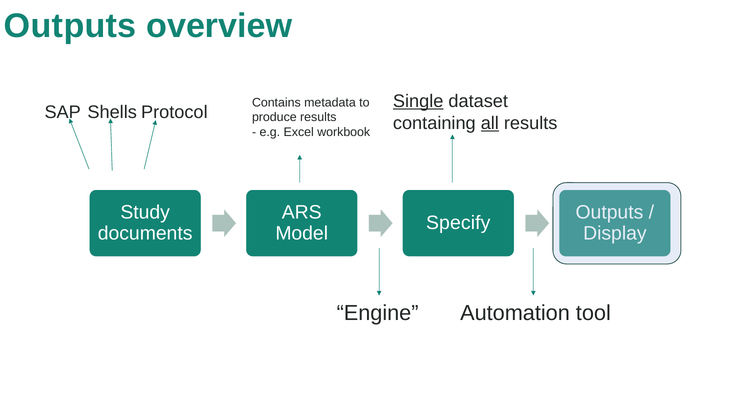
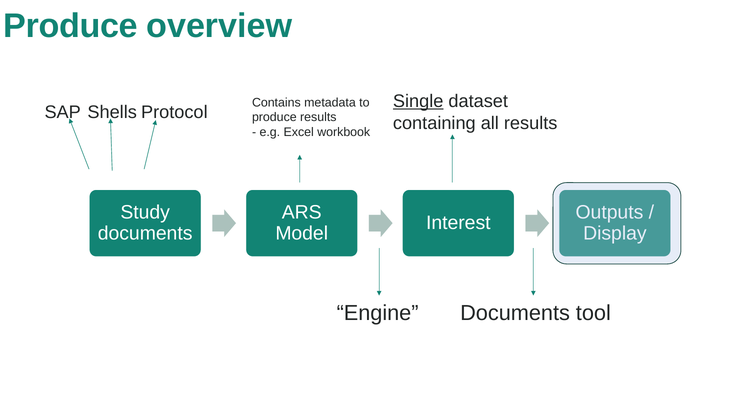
Outputs: Outputs -> Produce (71, 26)
all underline: present -> none (490, 123)
Specify: Specify -> Interest (458, 223)
Engine Automation: Automation -> Documents (515, 313)
